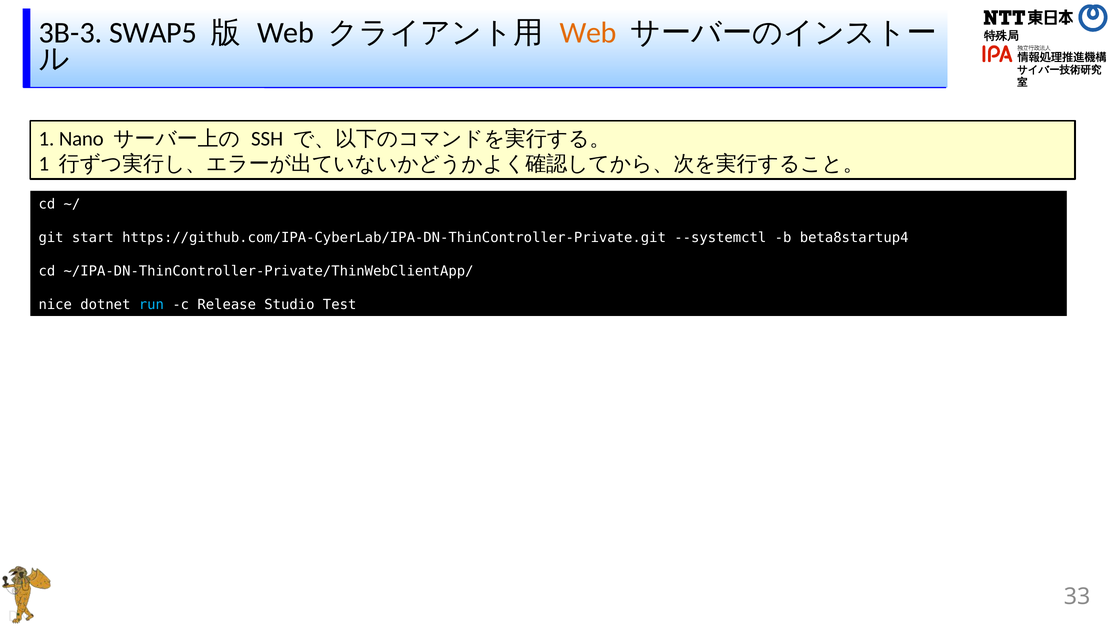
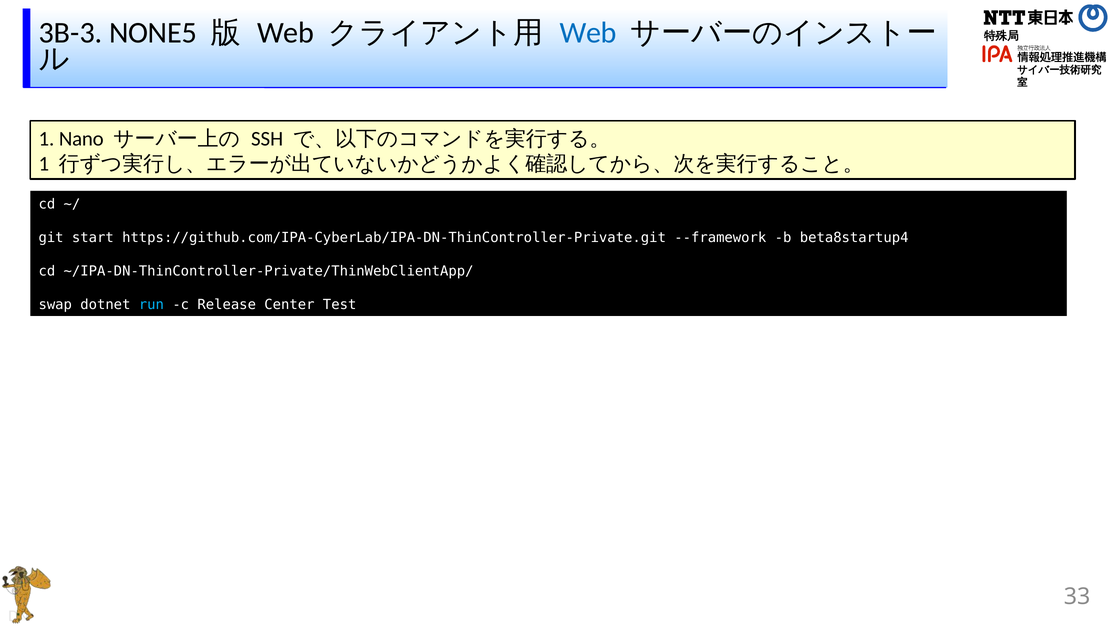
SWAP5: SWAP5 -> NONE5 (153, 33)
Web colour: orange -> blue (588, 33)
--systemctl: --systemctl -> --framework (720, 238)
nice: nice -> swap (55, 304)
Studio: Studio -> Center (289, 304)
